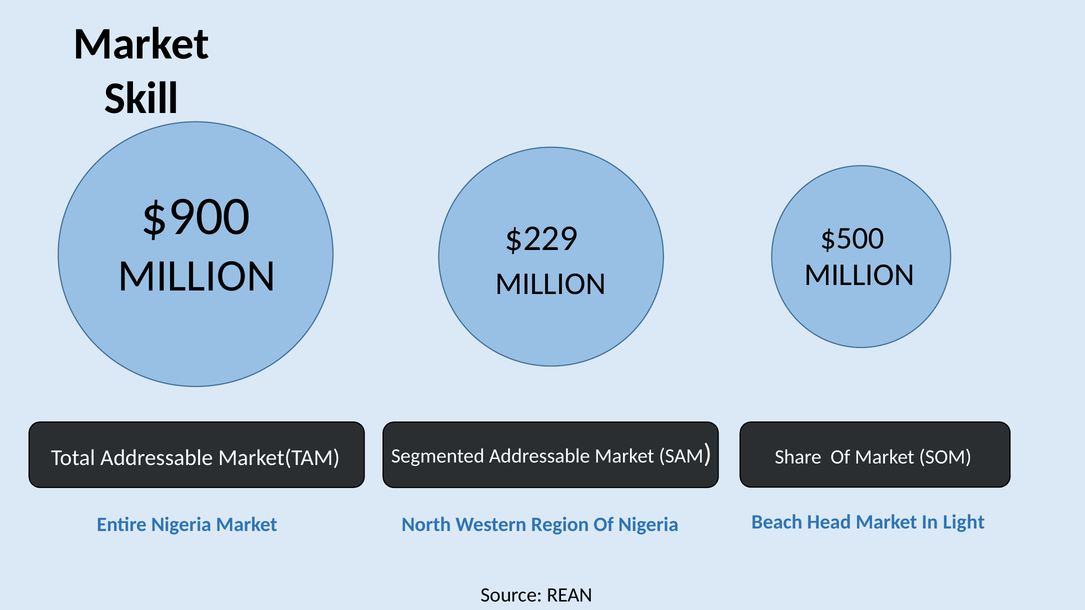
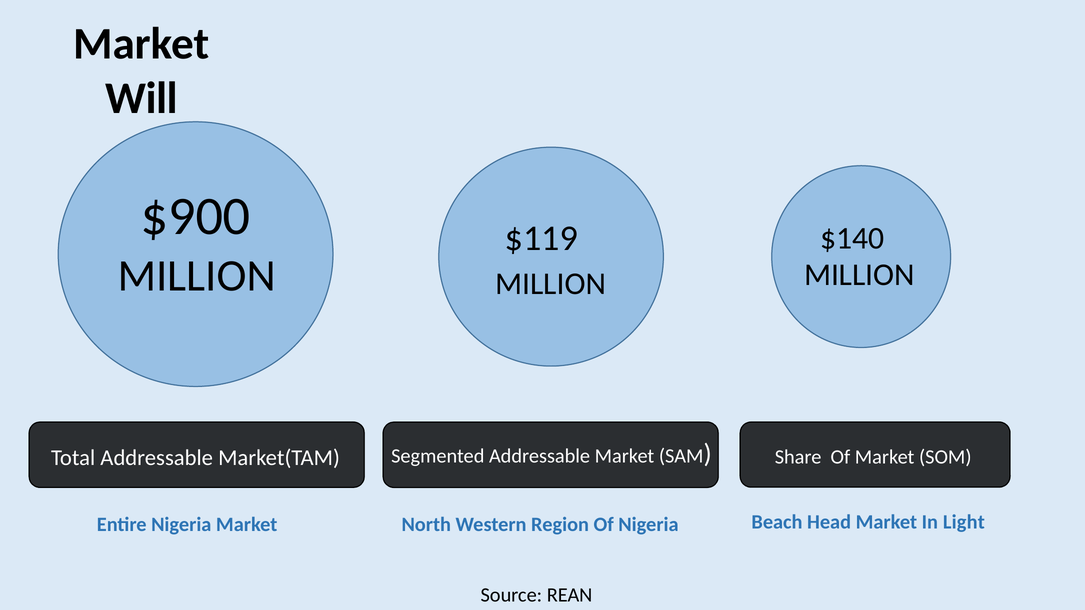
Skill: Skill -> Will (142, 98)
$229: $229 -> $119 (541, 239)
$500: $500 -> $140 (852, 238)
